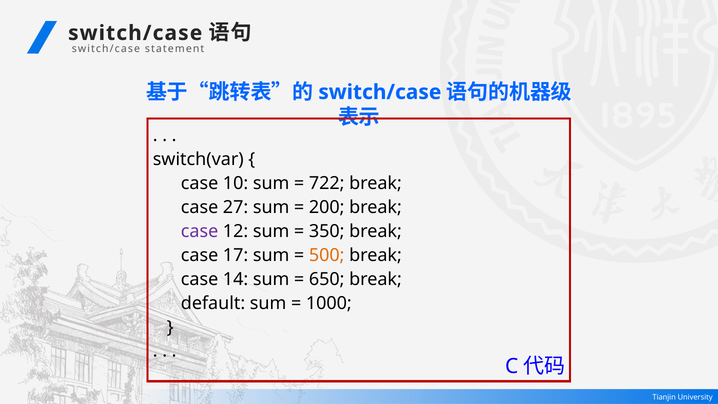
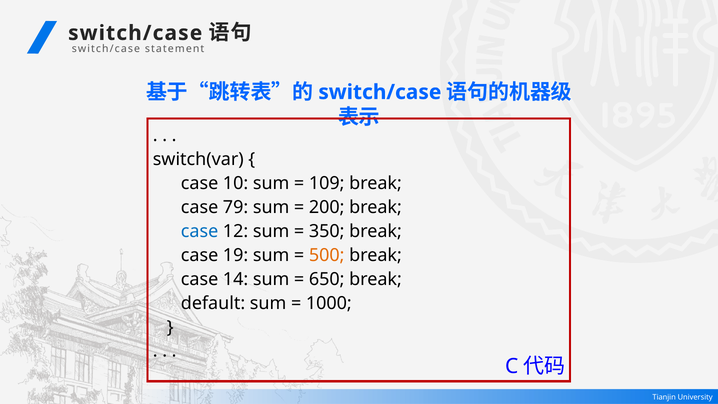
722: 722 -> 109 (327, 183)
27: 27 -> 79 (236, 207)
case colour: purple -> blue (200, 231)
17: 17 -> 19 (236, 255)
